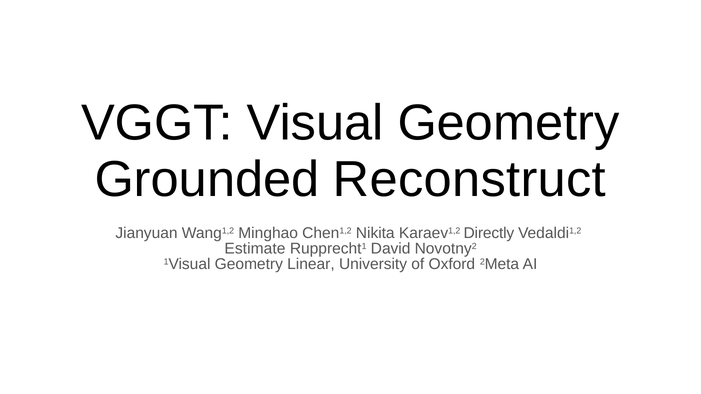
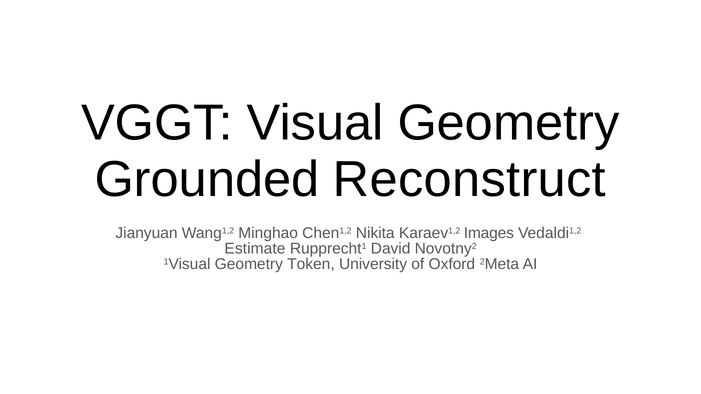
Directly: Directly -> Images (489, 233)
Linear: Linear -> Token (311, 264)
